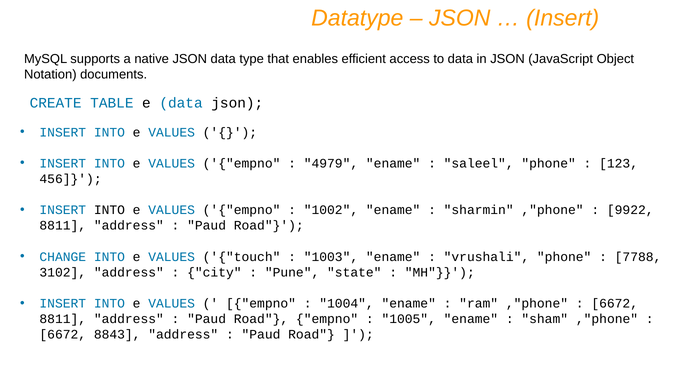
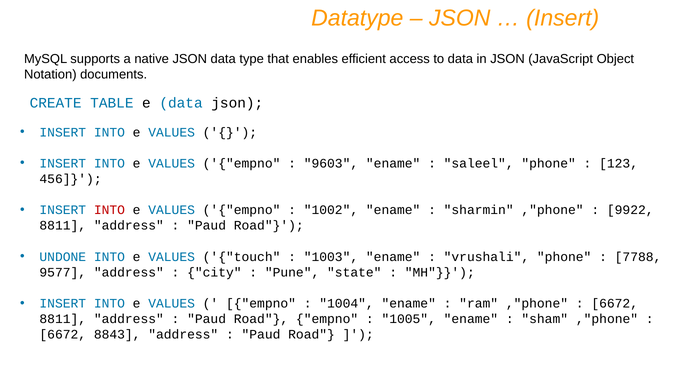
4979: 4979 -> 9603 (331, 163)
INTO colour: black -> red (109, 210)
CHANGE: CHANGE -> UNDONE (63, 257)
3102: 3102 -> 9577 (63, 272)
